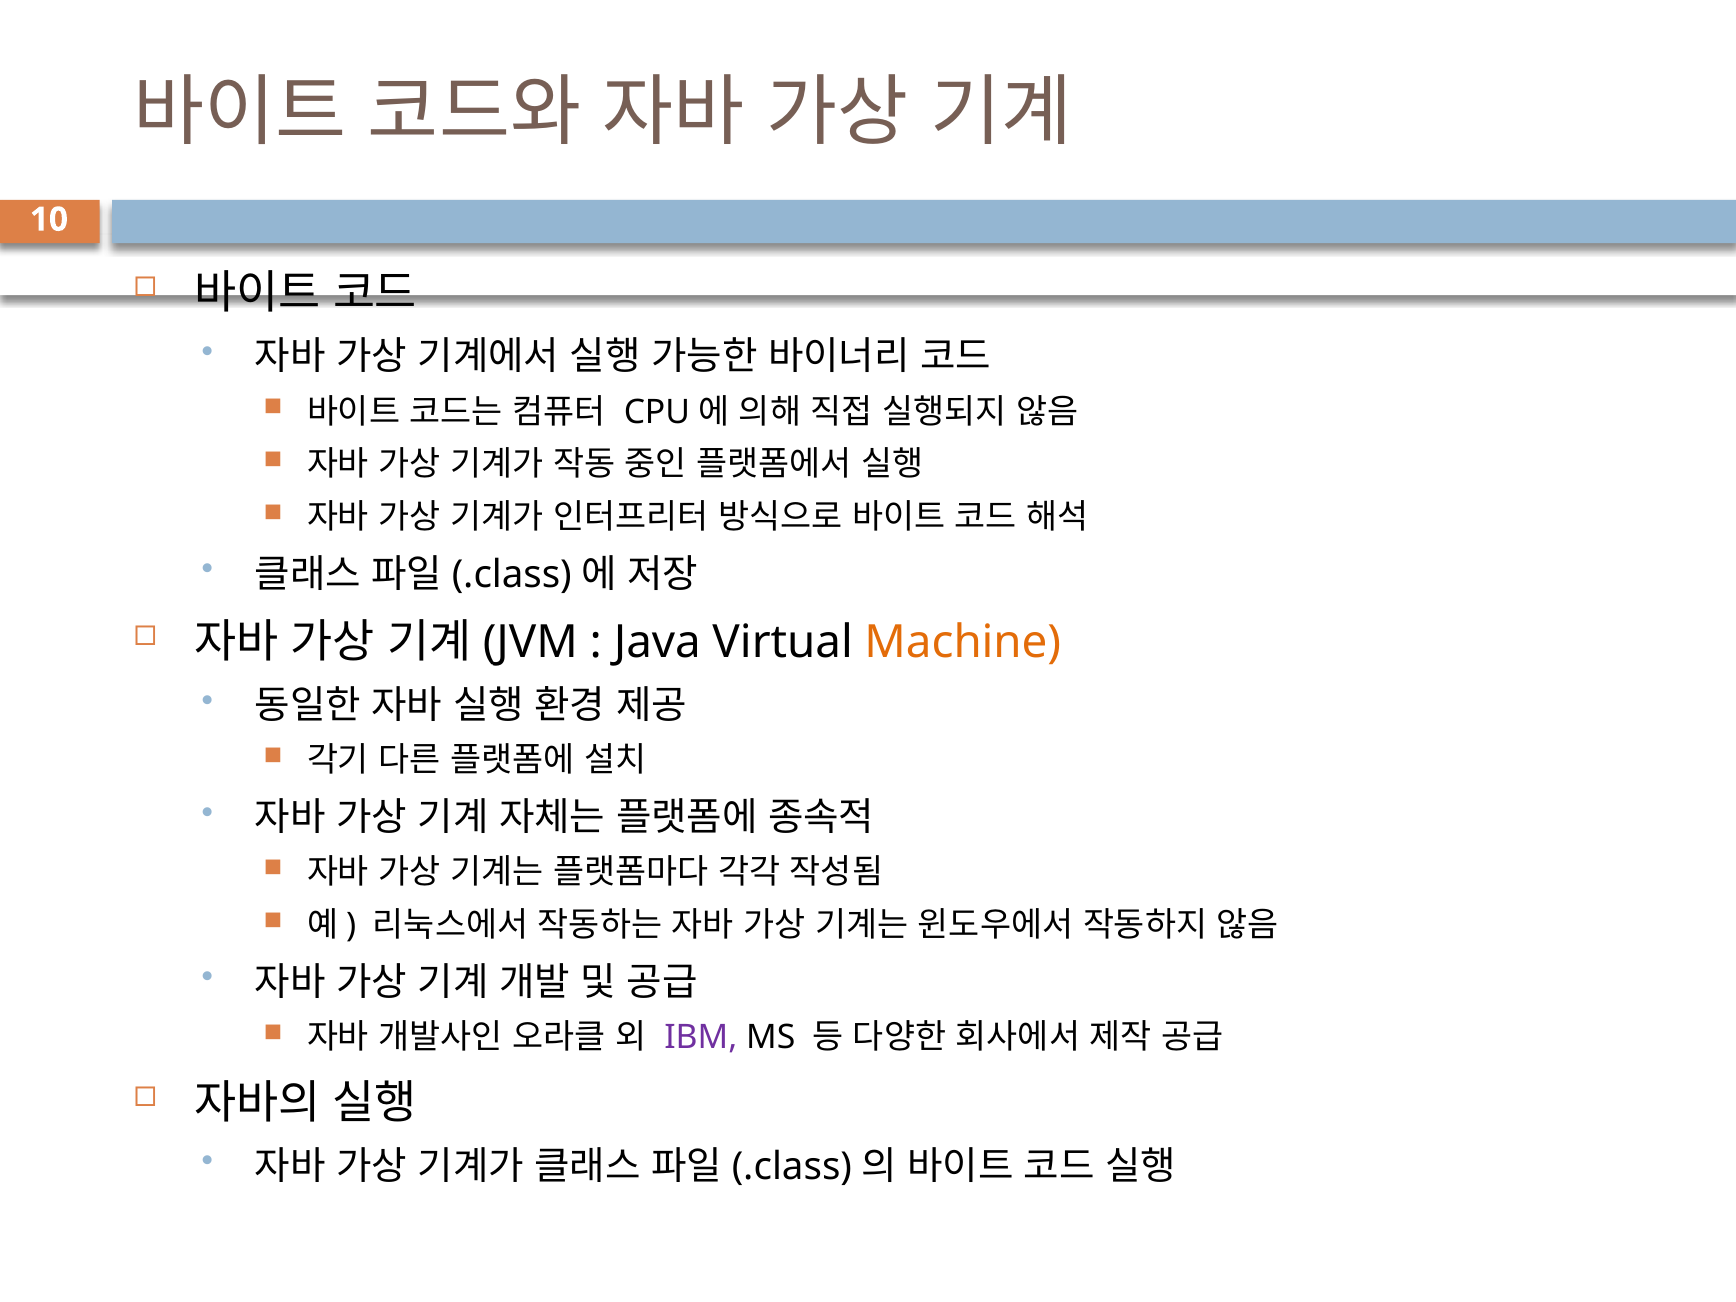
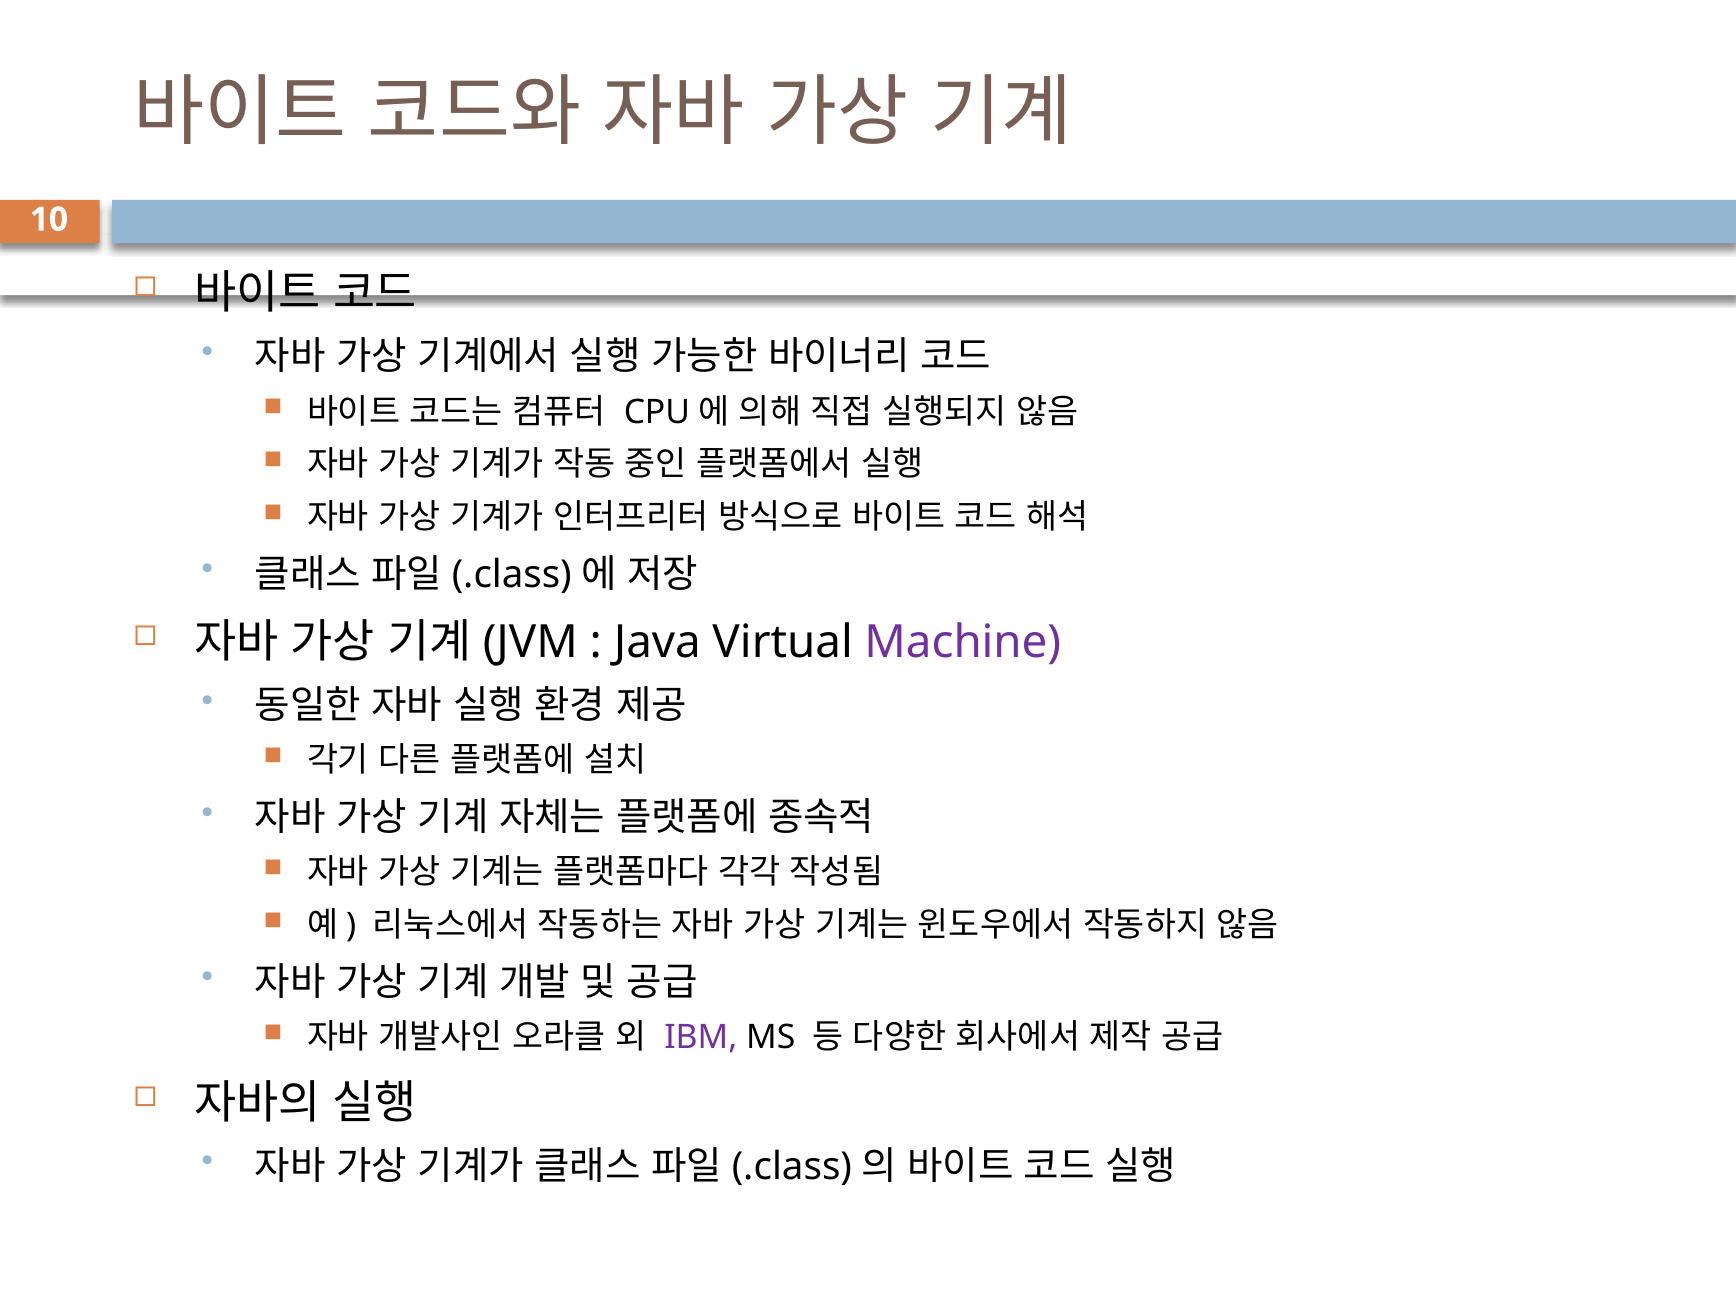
Machine colour: orange -> purple (963, 642)
